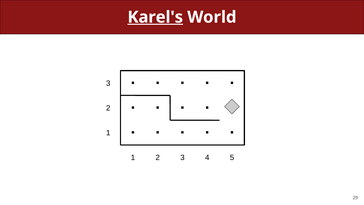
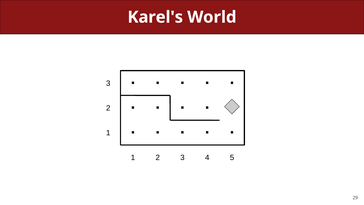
Karel's underline: present -> none (155, 17)
